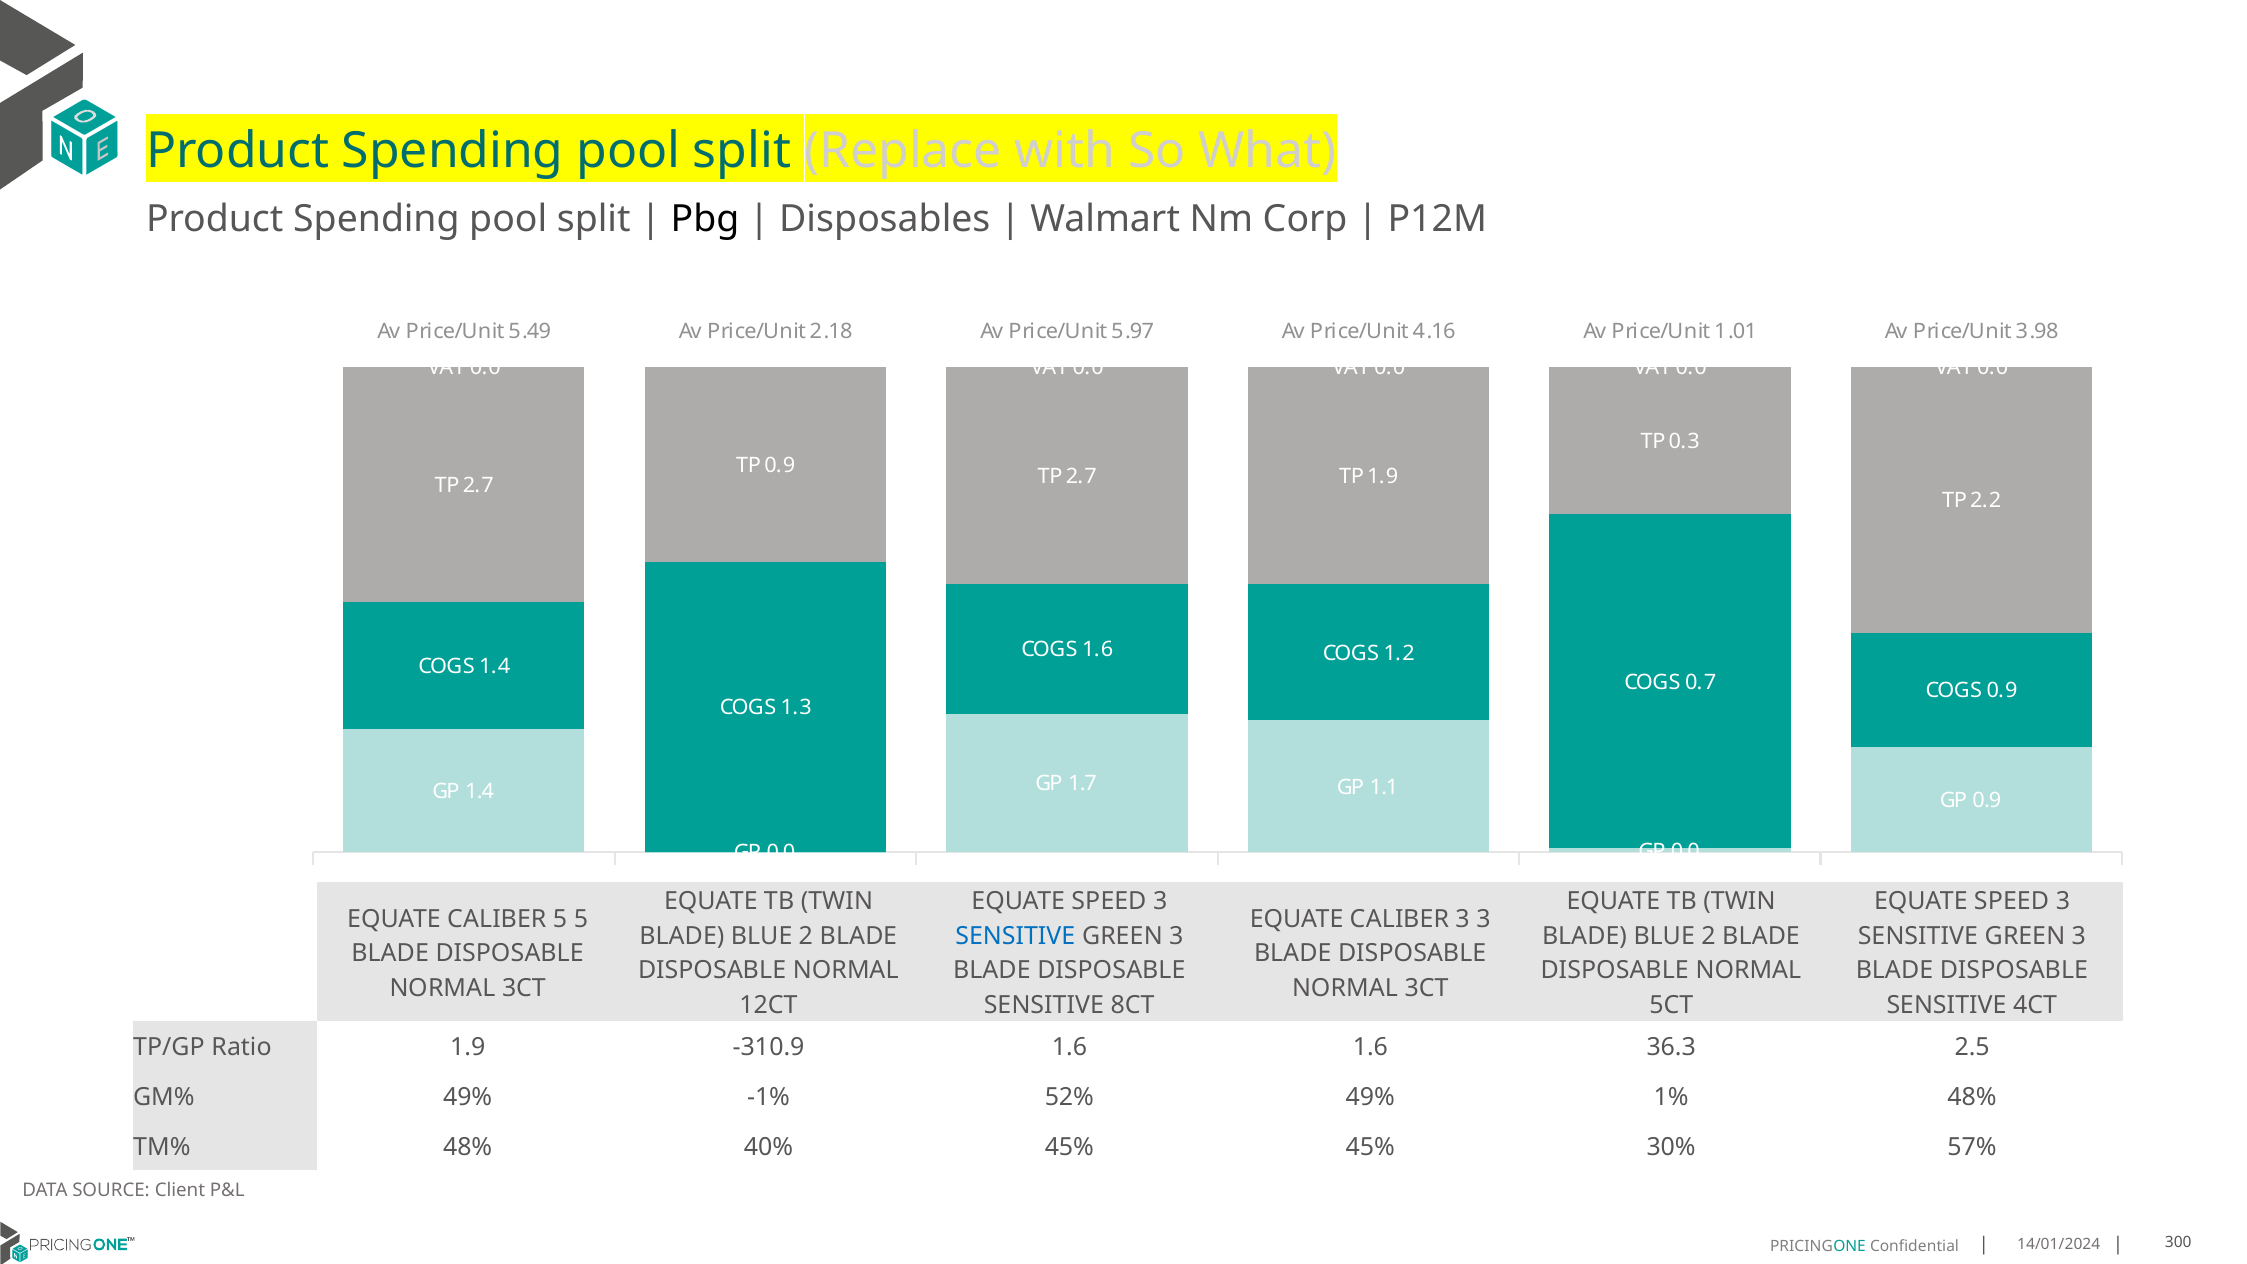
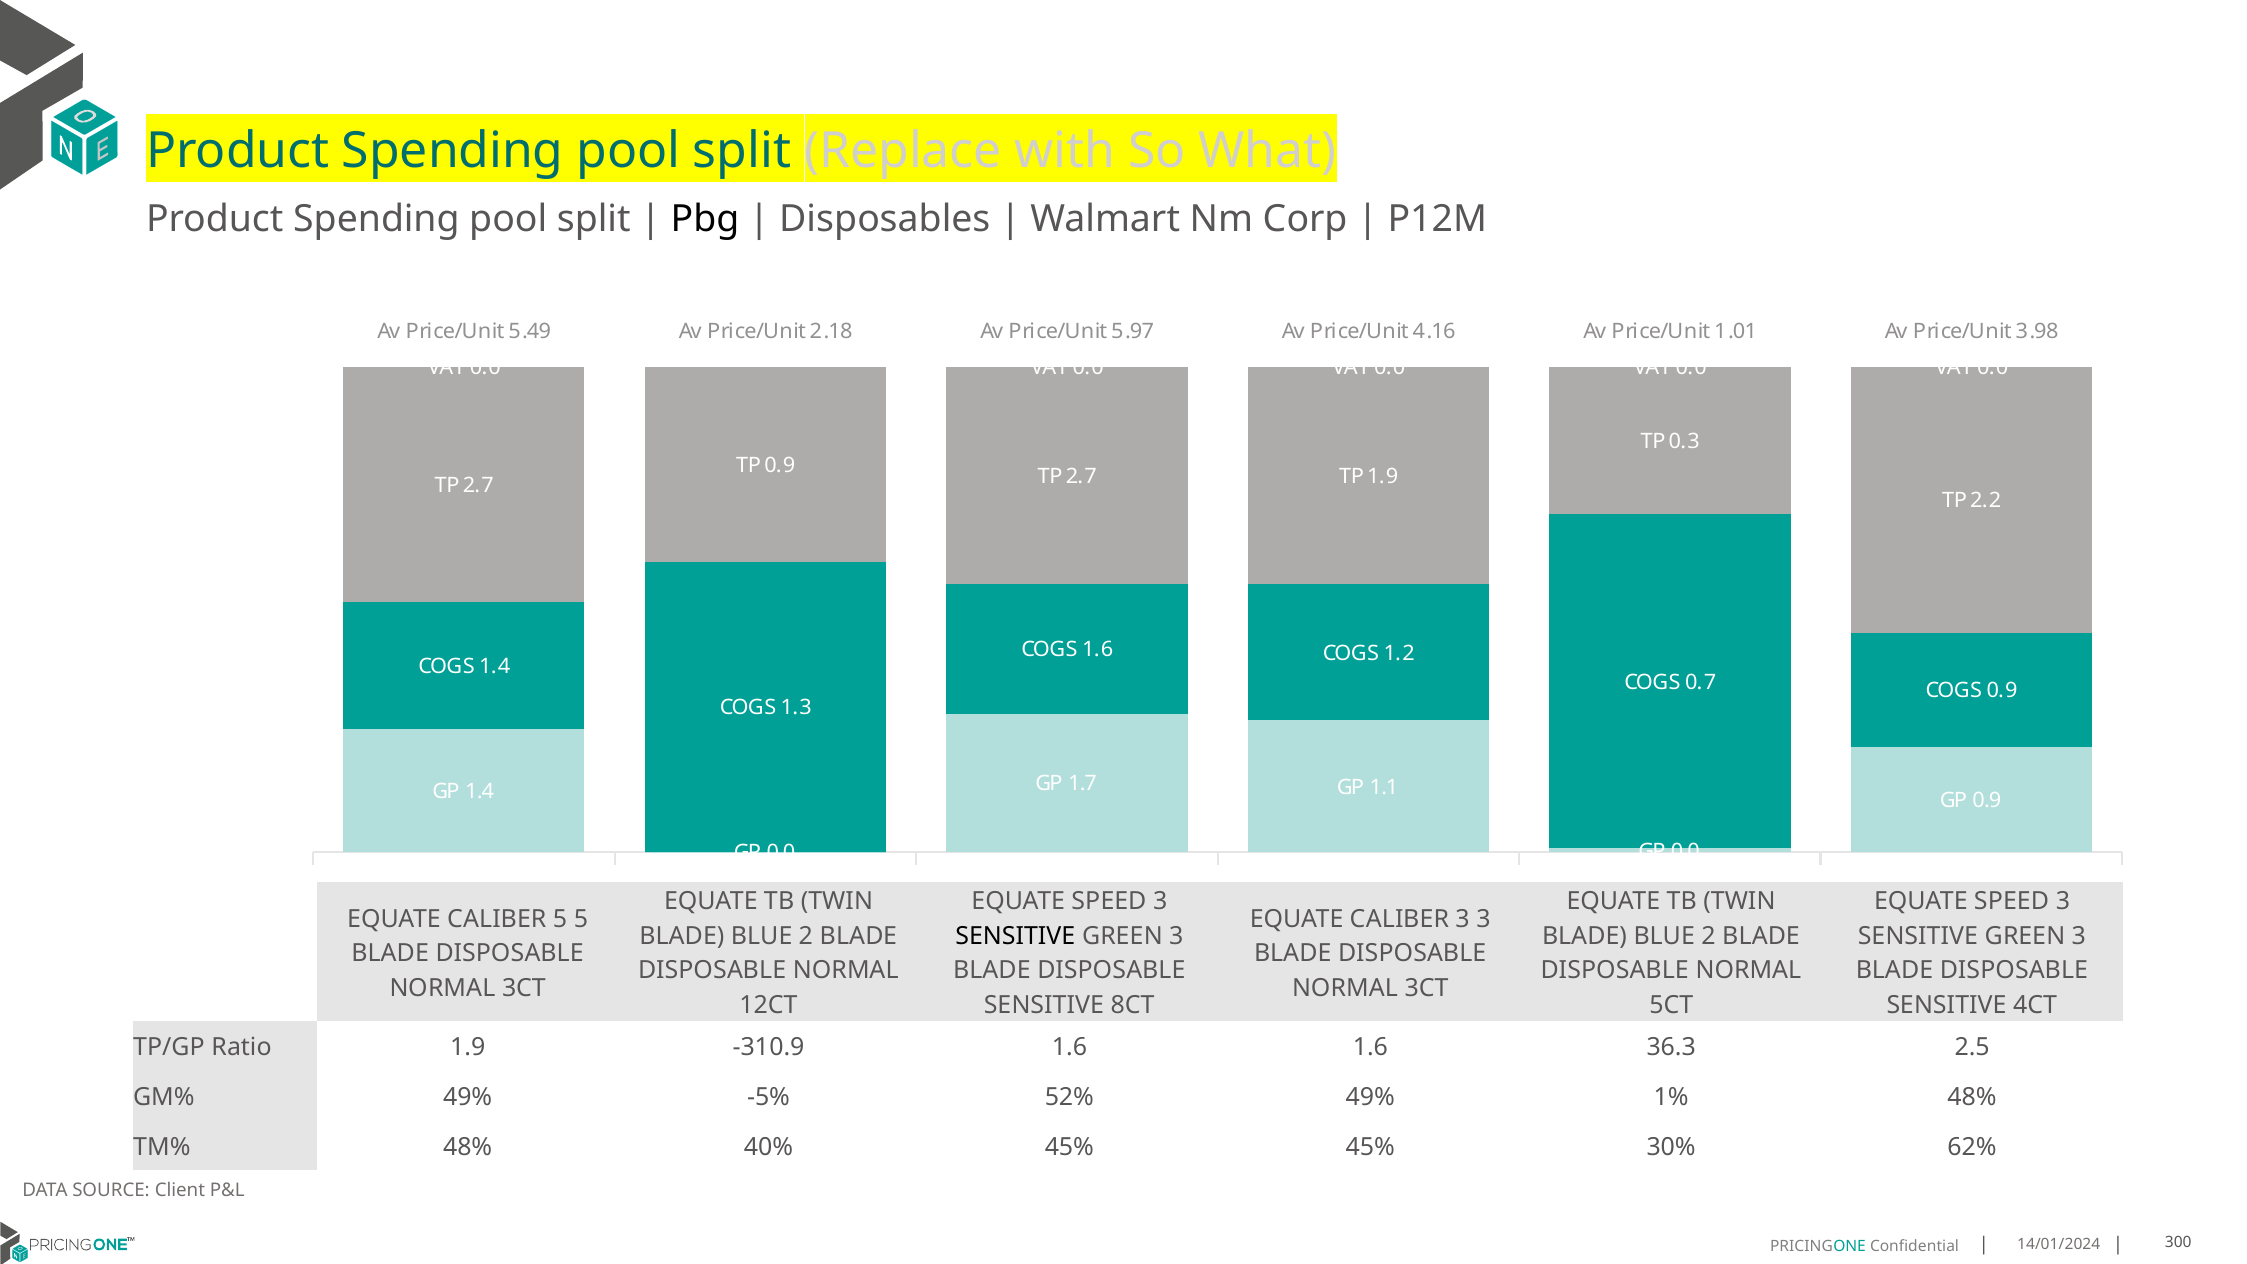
SENSITIVE colour: blue -> black (1015, 936)
-1%: -1% -> -5% (769, 1097)
57%: 57% -> 62% (1972, 1147)
